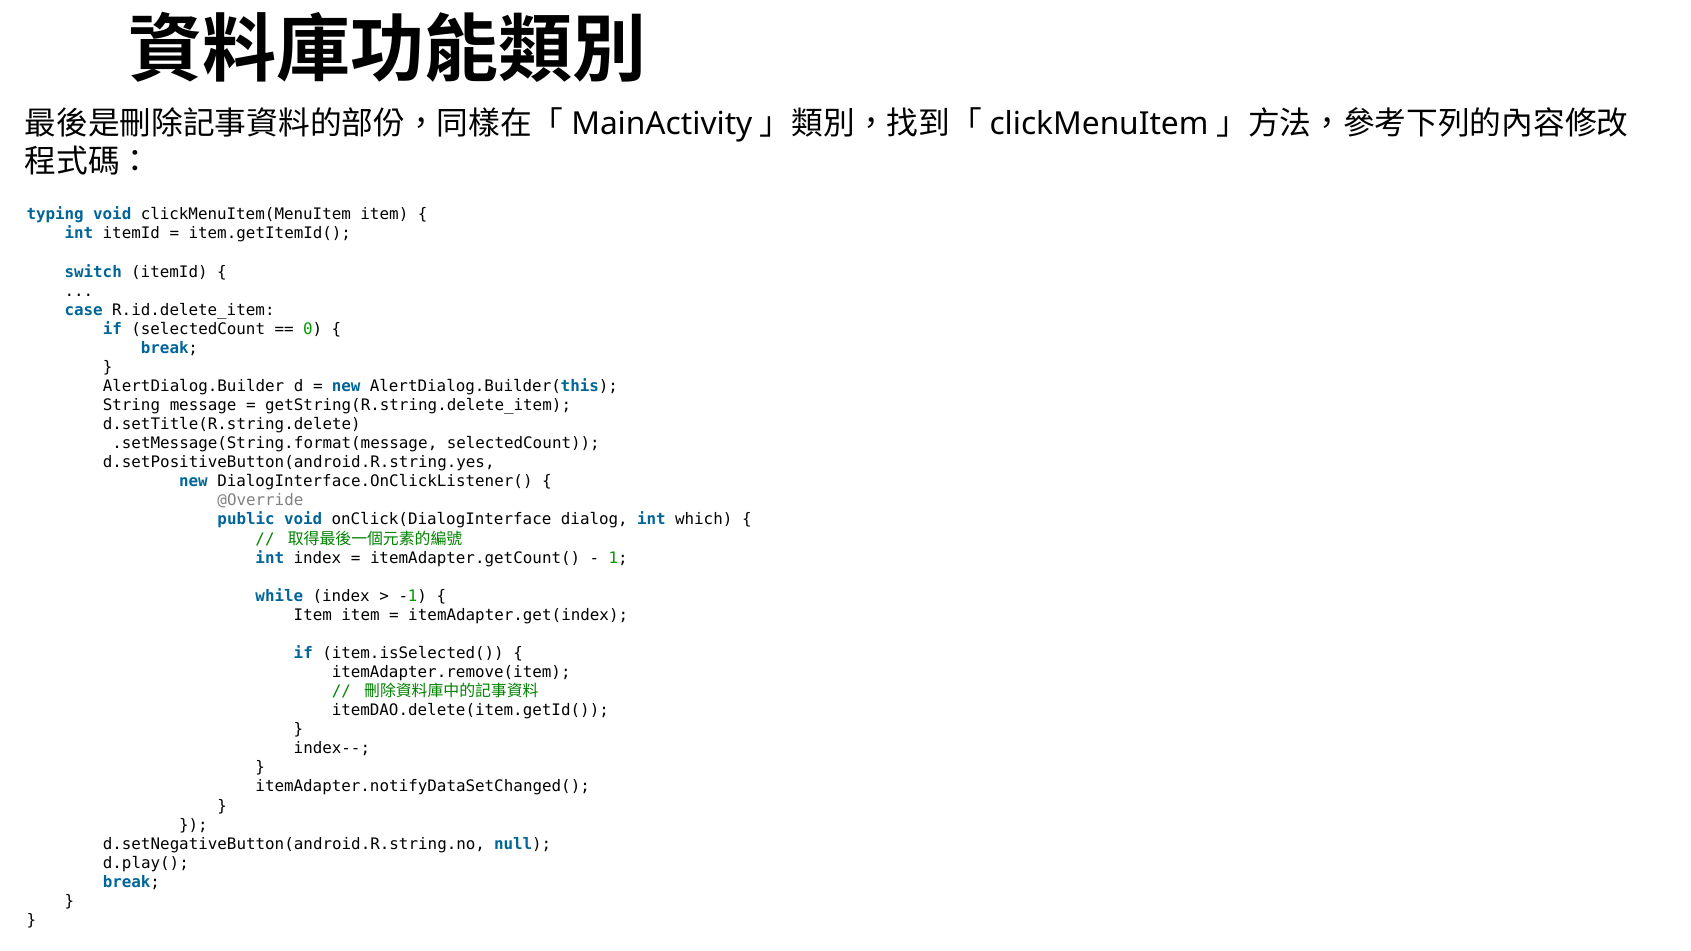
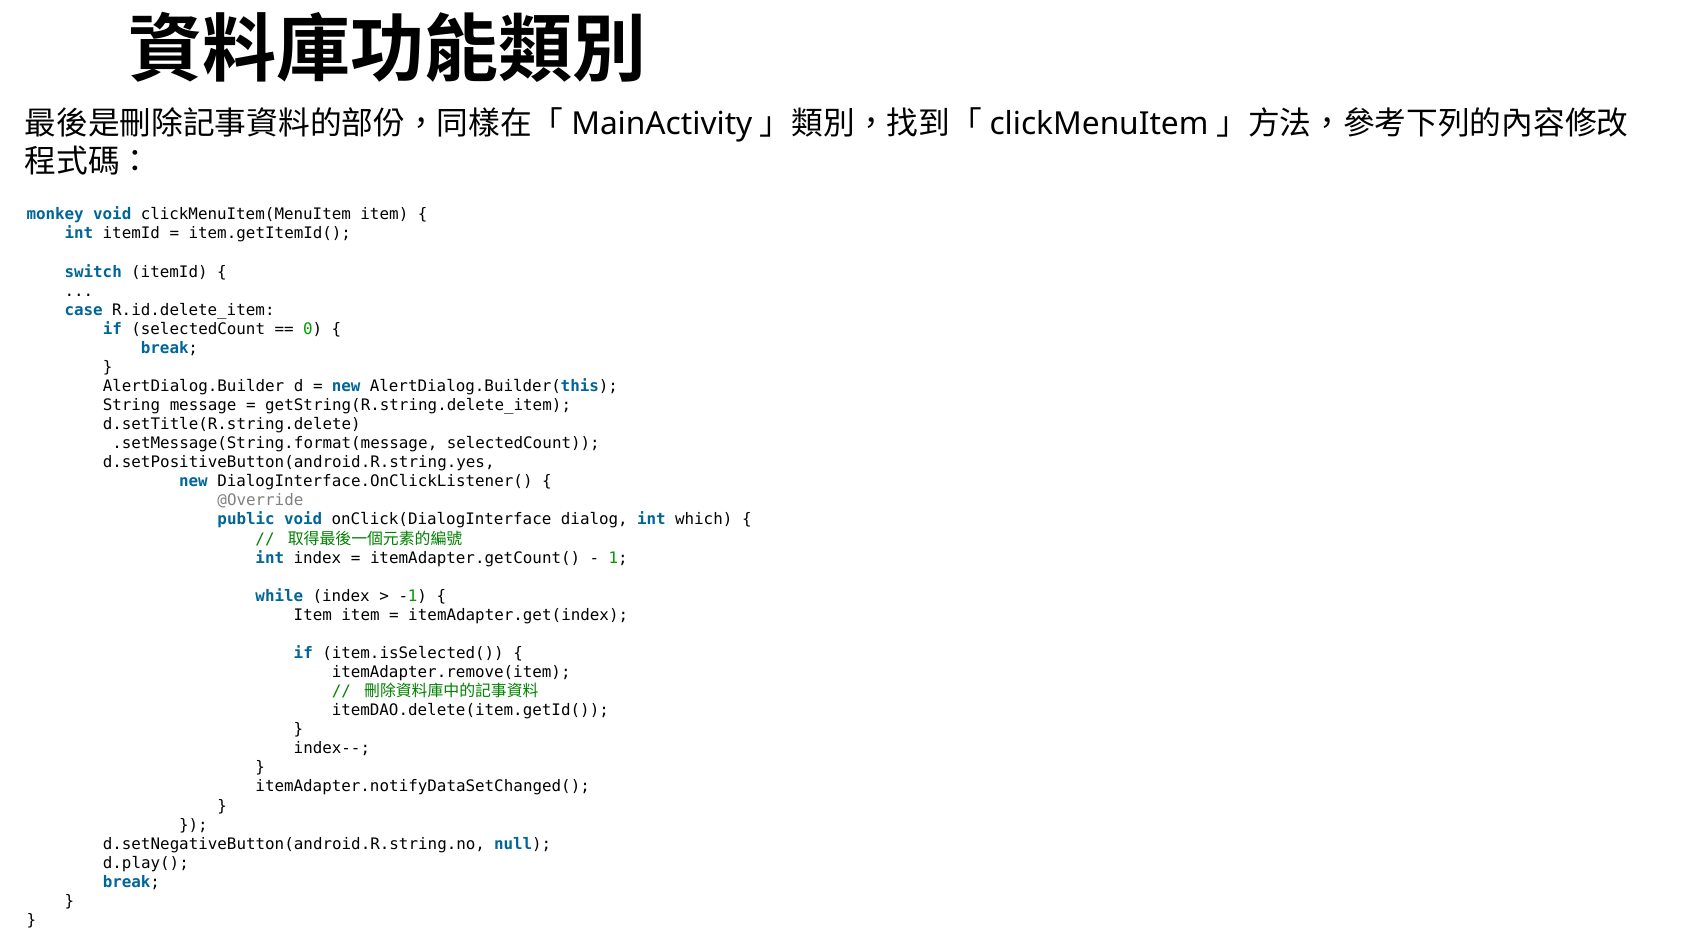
typing: typing -> monkey (55, 215)
